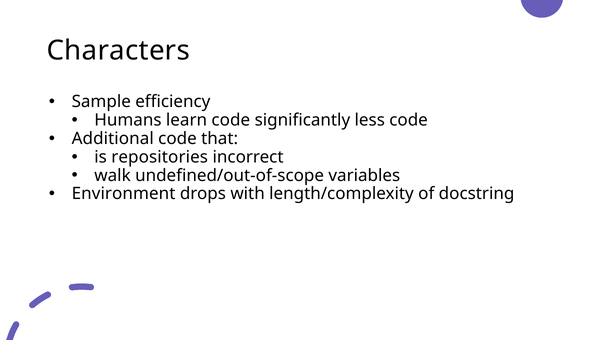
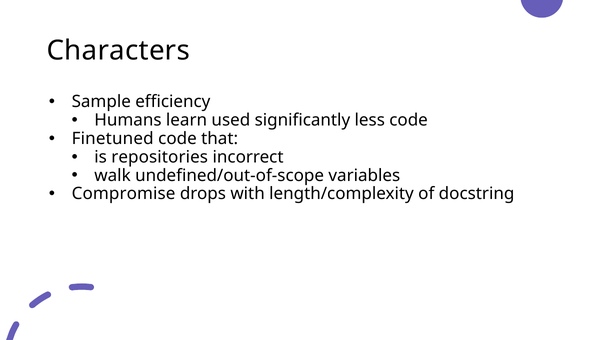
learn code: code -> used (231, 120)
Additional: Additional -> Finetuned (113, 139)
Environment: Environment -> Compromise (124, 194)
